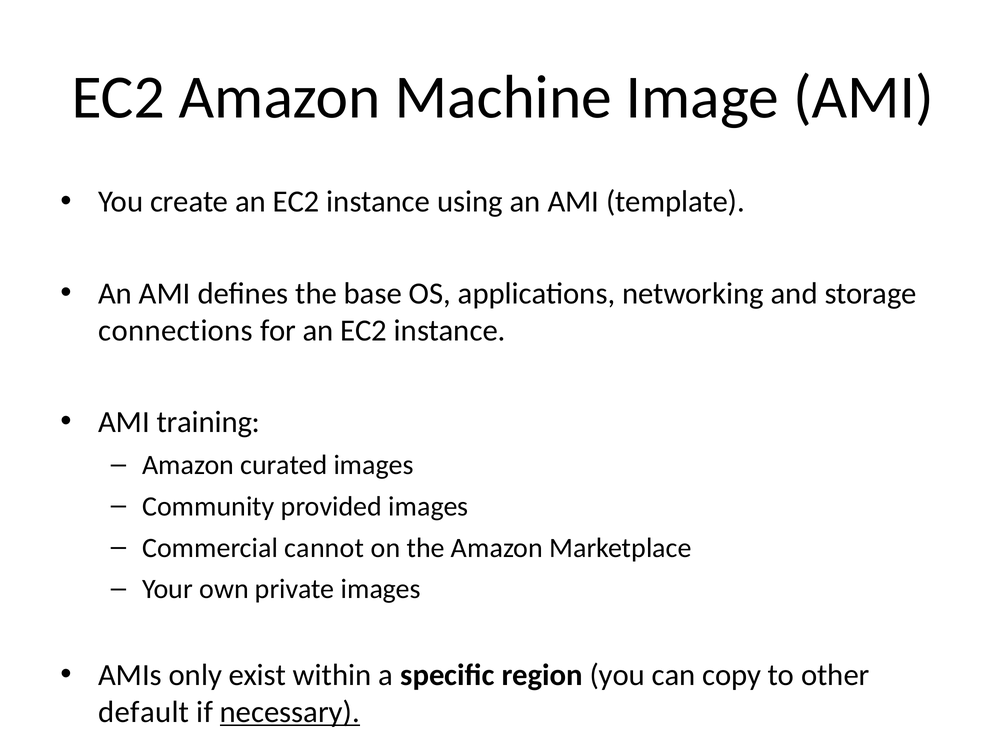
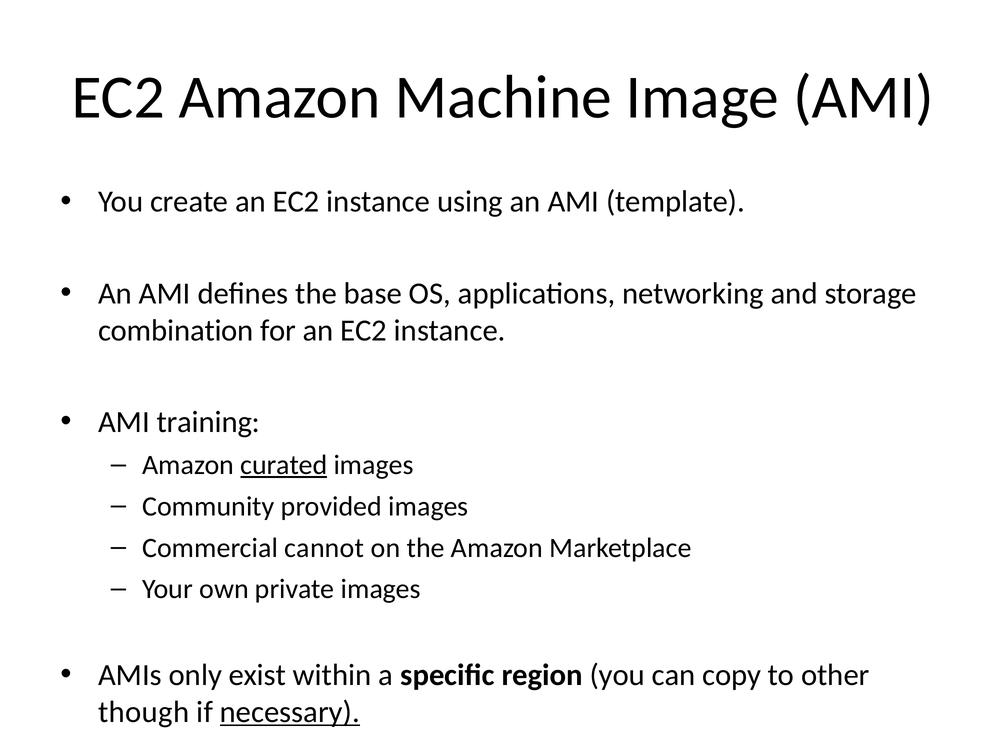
connections: connections -> combination (176, 331)
curated underline: none -> present (284, 465)
default: default -> though (144, 712)
